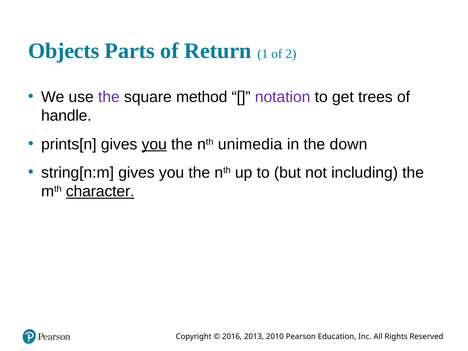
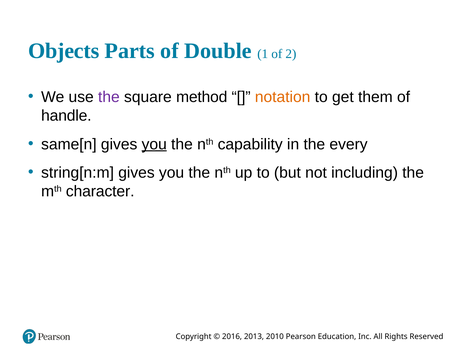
Return: Return -> Double (218, 51)
notation colour: purple -> orange (283, 97)
trees: trees -> them (375, 97)
prints[n: prints[n -> same[n (69, 144)
unimedia: unimedia -> capability (250, 144)
down: down -> every (349, 144)
character underline: present -> none (100, 191)
